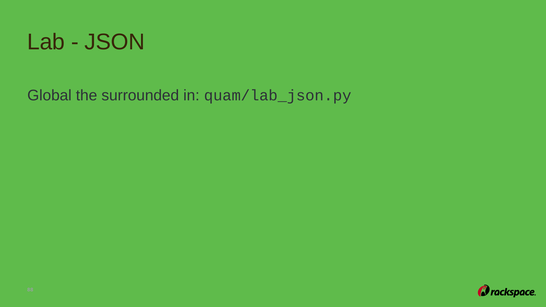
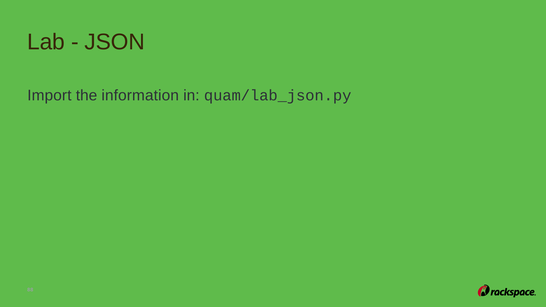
Global: Global -> Import (49, 95)
surrounded: surrounded -> information (140, 95)
